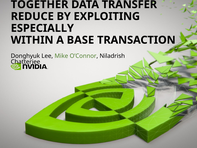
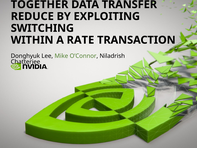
ESPECIALLY: ESPECIALLY -> SWITCHING (42, 28)
BASE: BASE -> RATE (80, 40)
